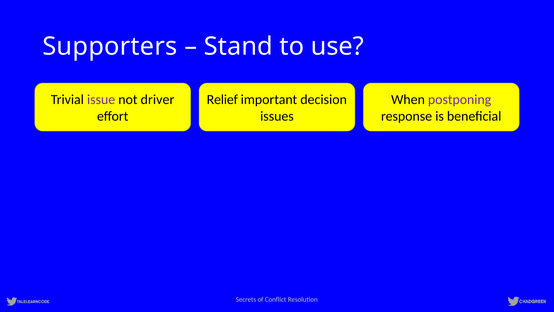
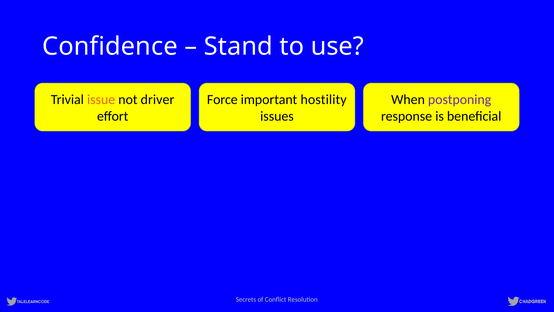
Supporters: Supporters -> Confidence (110, 47)
issue colour: purple -> orange (101, 100)
Relief: Relief -> Force (222, 100)
decision: decision -> hostility (324, 100)
